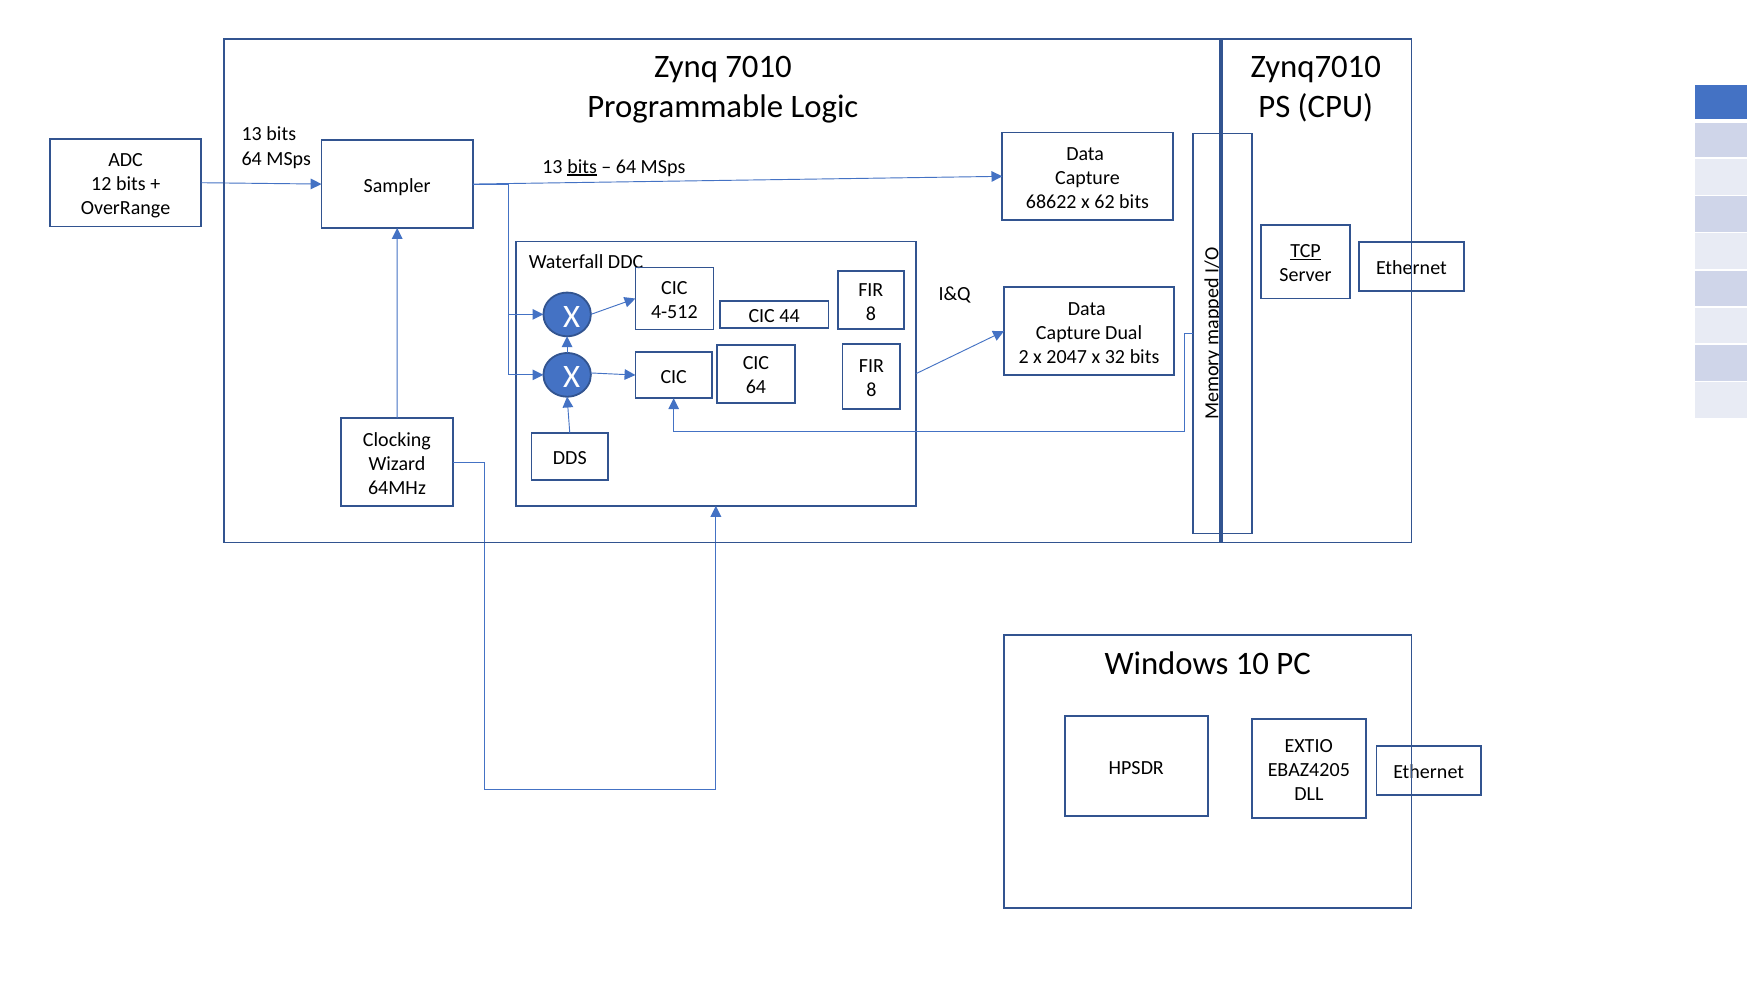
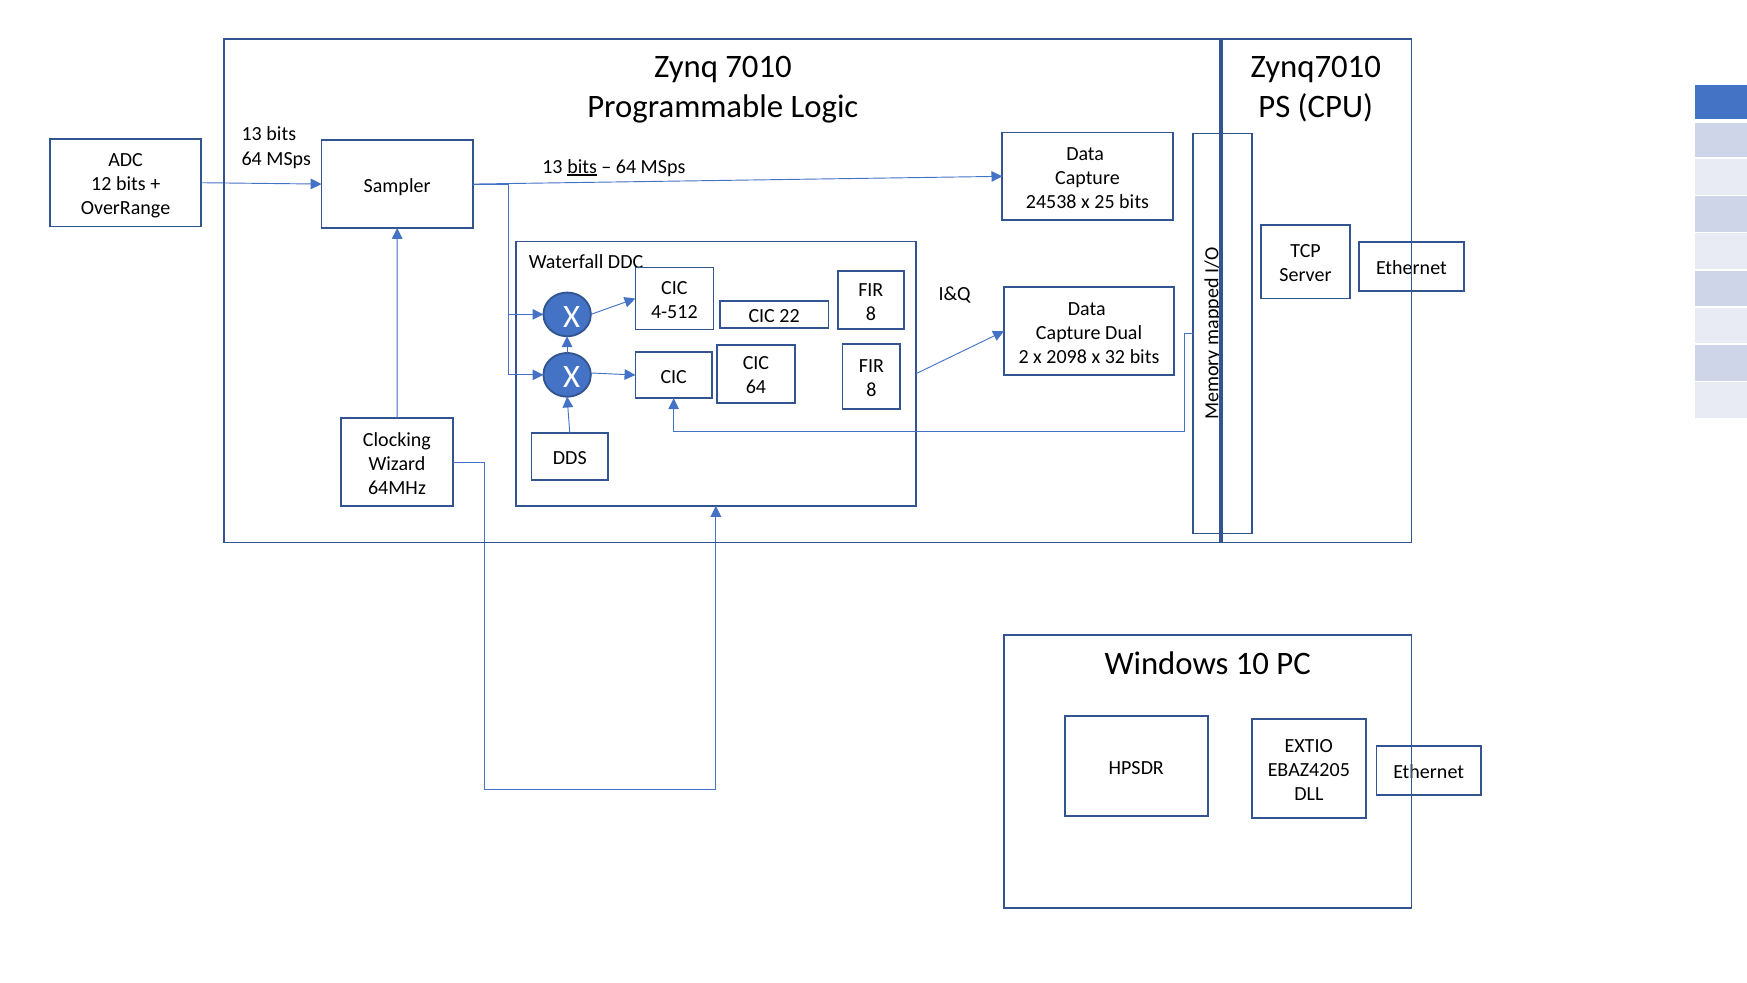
68622: 68622 -> 24538 (1051, 202)
62: 62 -> 25 (1105, 202)
TCP underline: present -> none (1306, 251)
44: 44 -> 22 (790, 316)
2047: 2047 -> 2098 (1067, 356)
